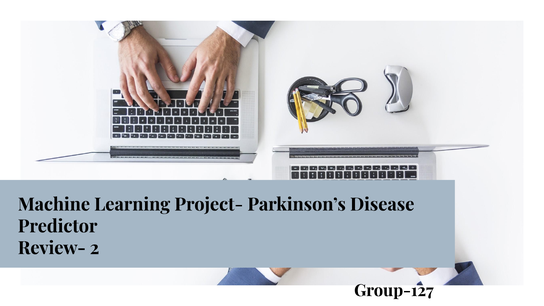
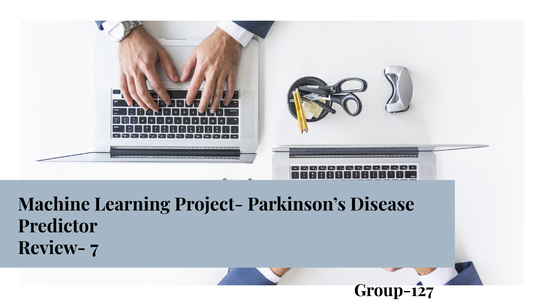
2: 2 -> 7 (94, 248)
